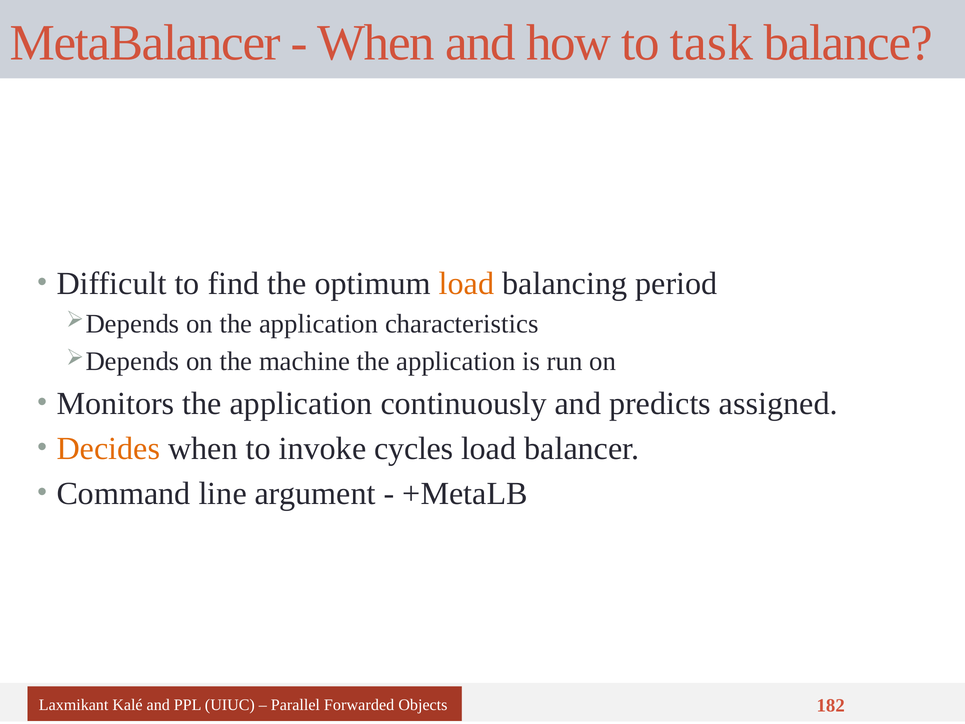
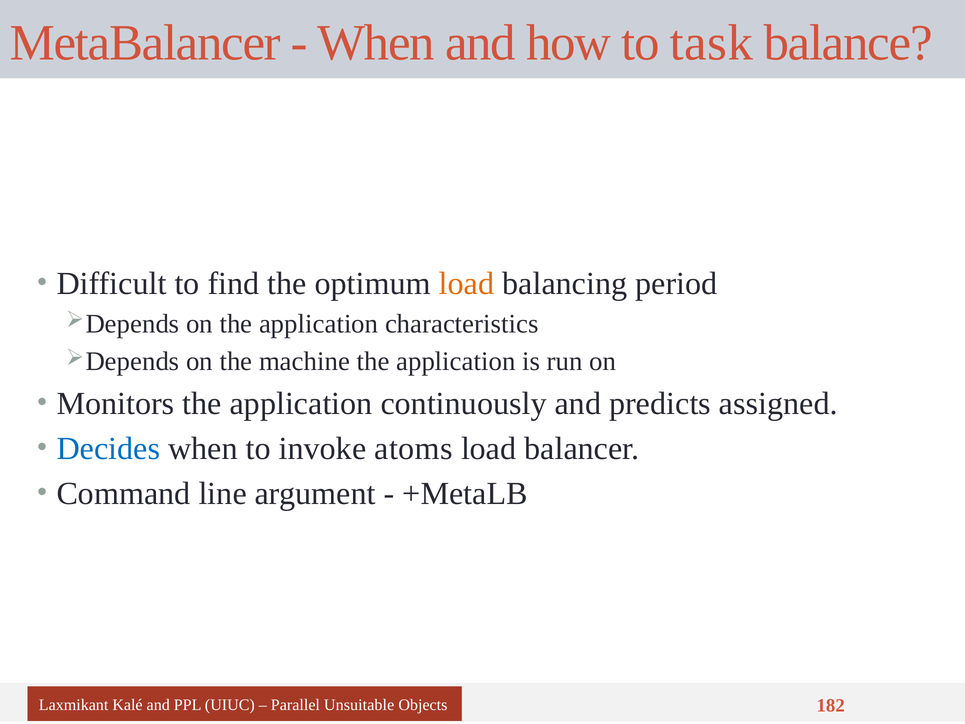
Decides colour: orange -> blue (108, 449)
cycles: cycles -> atoms (414, 449)
Forwarded: Forwarded -> Unsuitable (359, 705)
